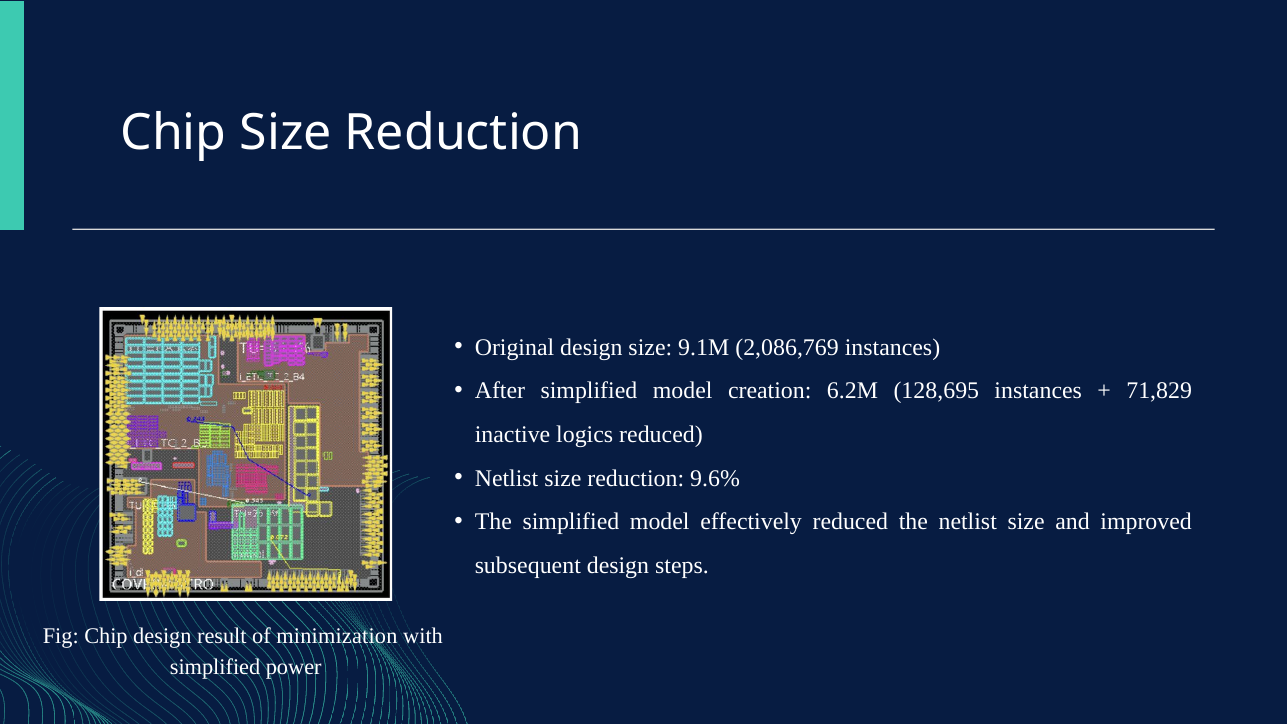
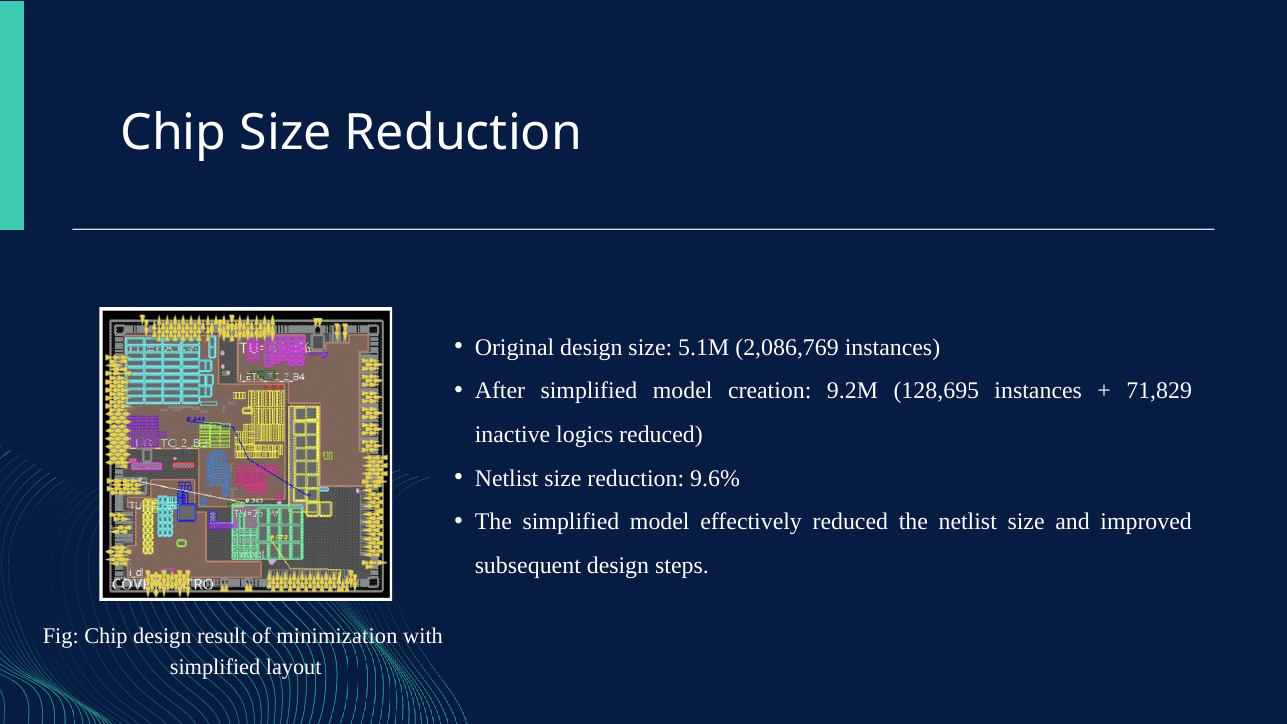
9.1M: 9.1M -> 5.1M (704, 347)
6.2M: 6.2M -> 9.2M (853, 391)
power: power -> layout (294, 667)
